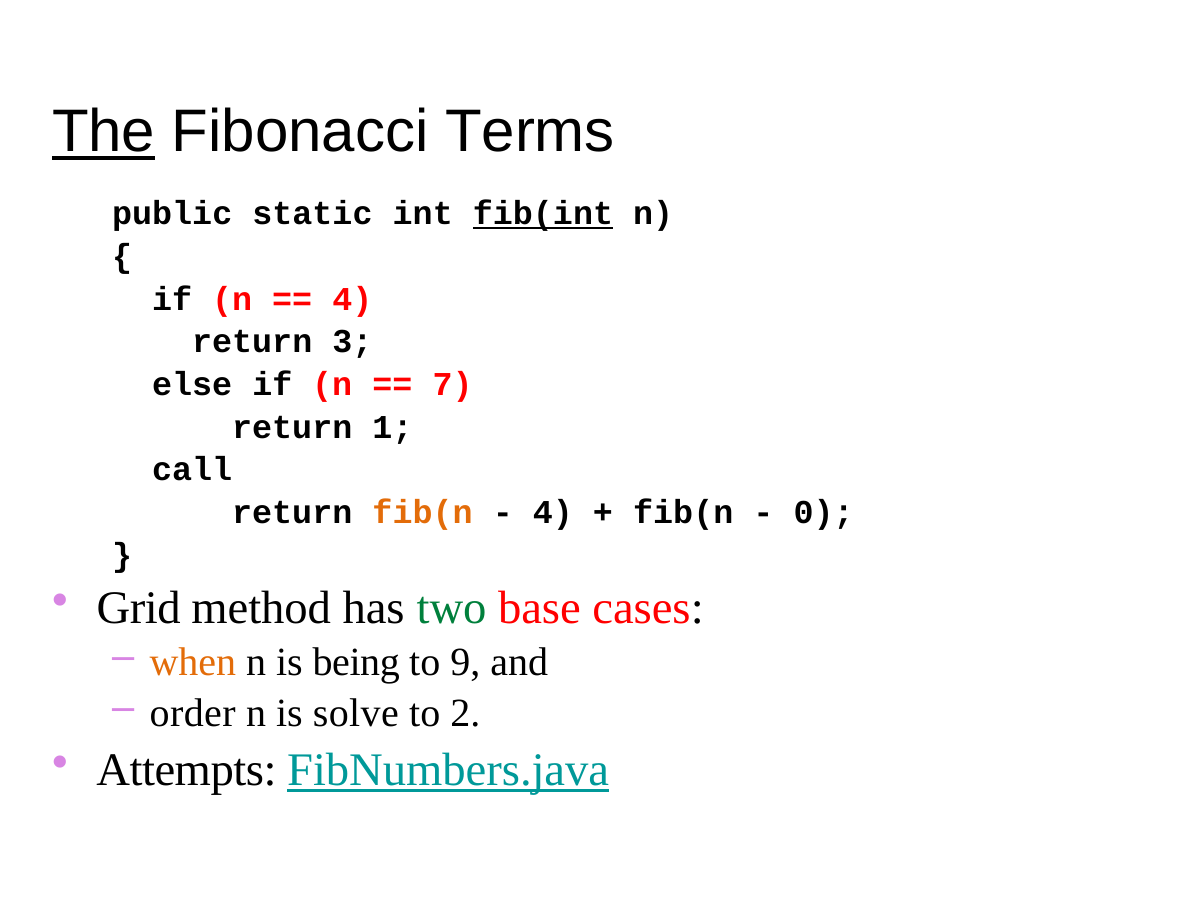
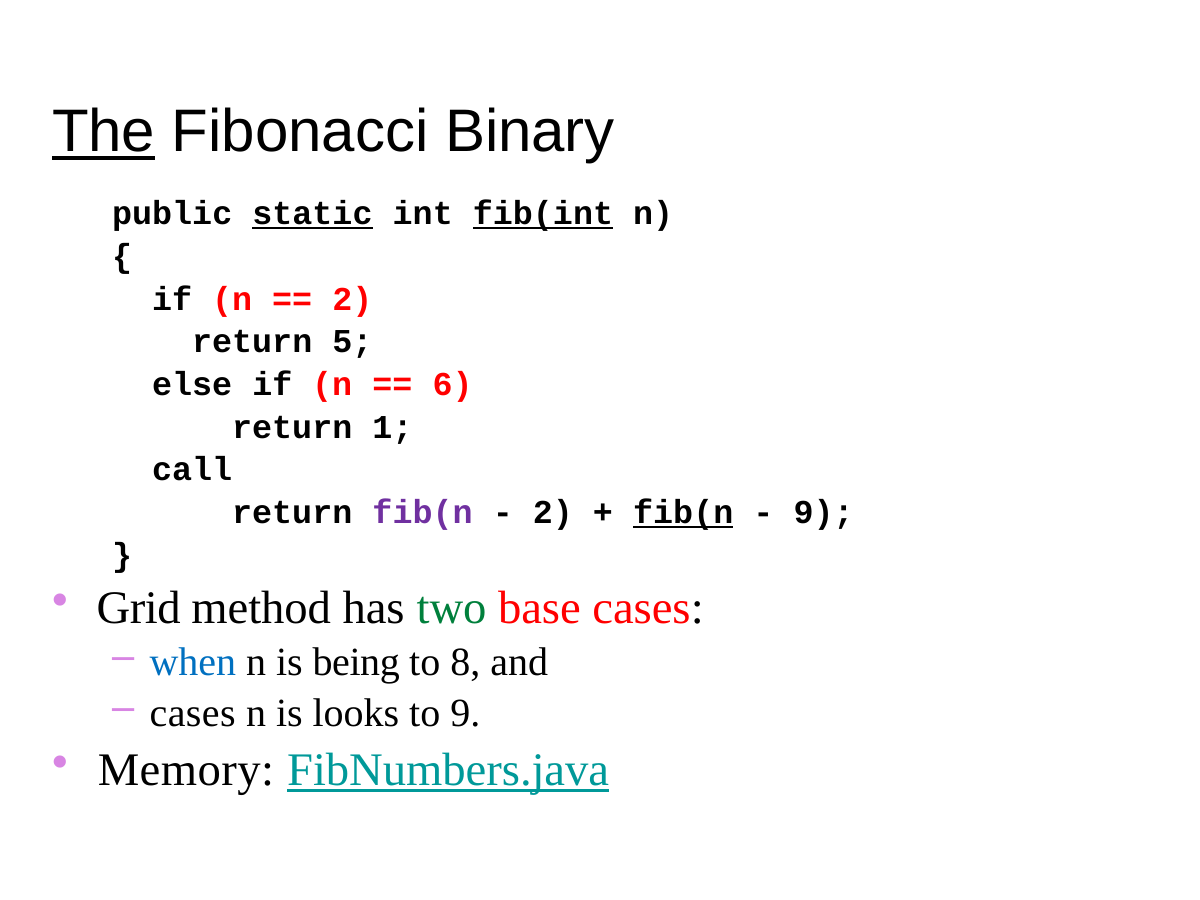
Terms: Terms -> Binary (530, 132)
static underline: none -> present (312, 214)
4: 4 -> 2 (352, 299)
3: 3 -> 5 (352, 342)
7: 7 -> 6 (453, 384)
fib(n colour: orange -> purple (423, 512)
4: 4 -> 2 (553, 512)
fib(n underline: none -> present (683, 512)
0: 0 -> 9 (824, 512)
when colour: orange -> blue (193, 662)
9: 9 -> 8 (465, 662)
order: order -> cases (193, 714)
solve: solve -> looks (356, 714)
to 2: 2 -> 9 (465, 714)
Attempts: Attempts -> Memory (186, 770)
